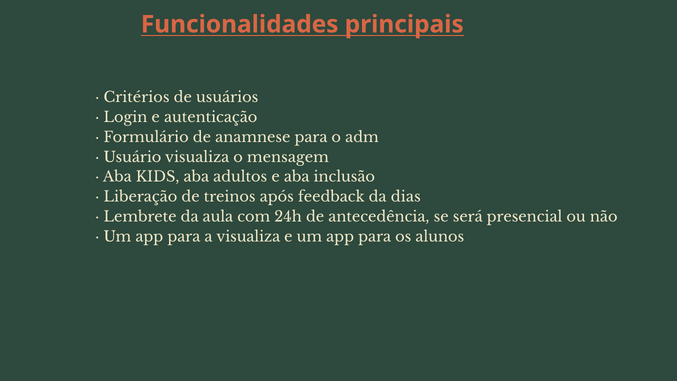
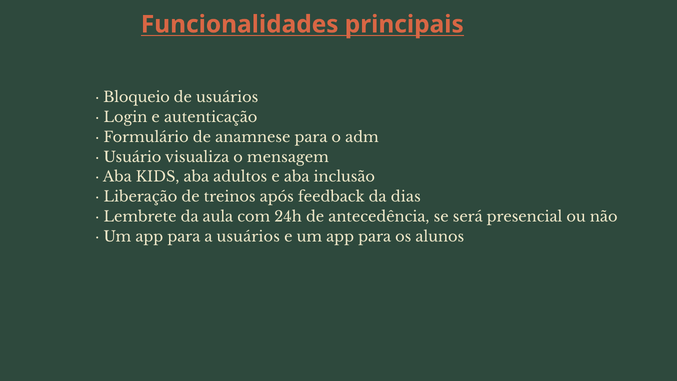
Critérios: Critérios -> Bloqueio (137, 97)
a visualiza: visualiza -> usuários (248, 237)
